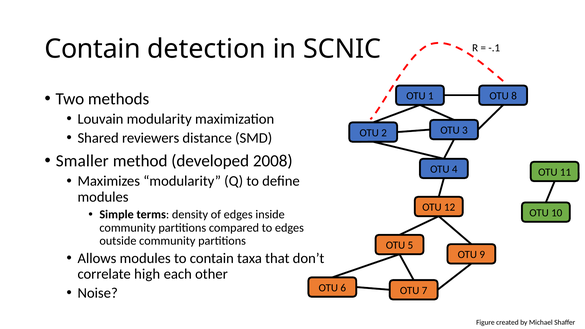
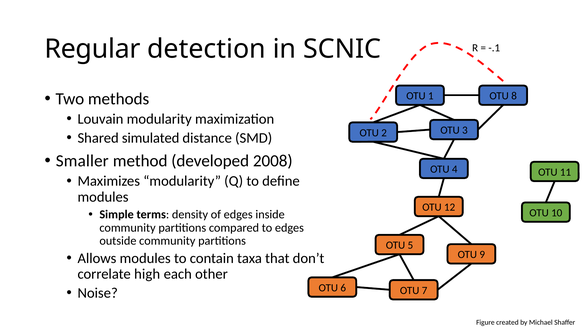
Contain: Contain -> Regular (93, 49)
reviewers: reviewers -> simulated (151, 138)
